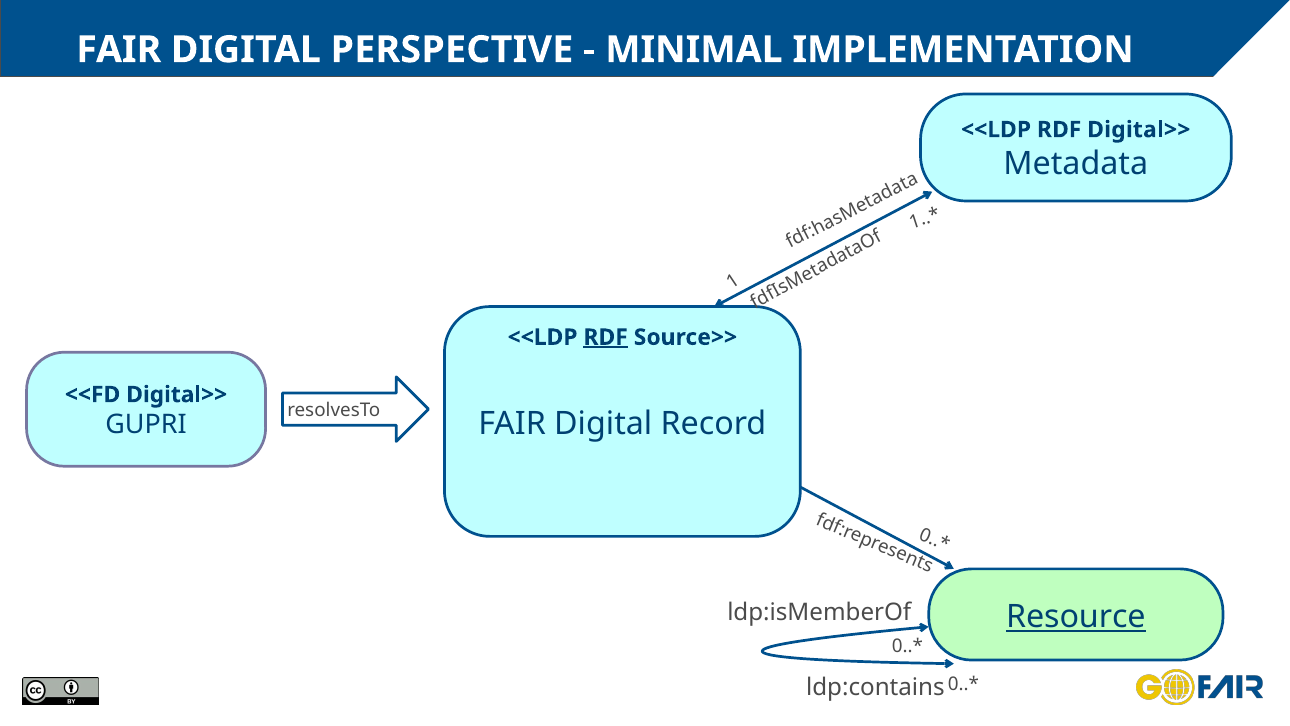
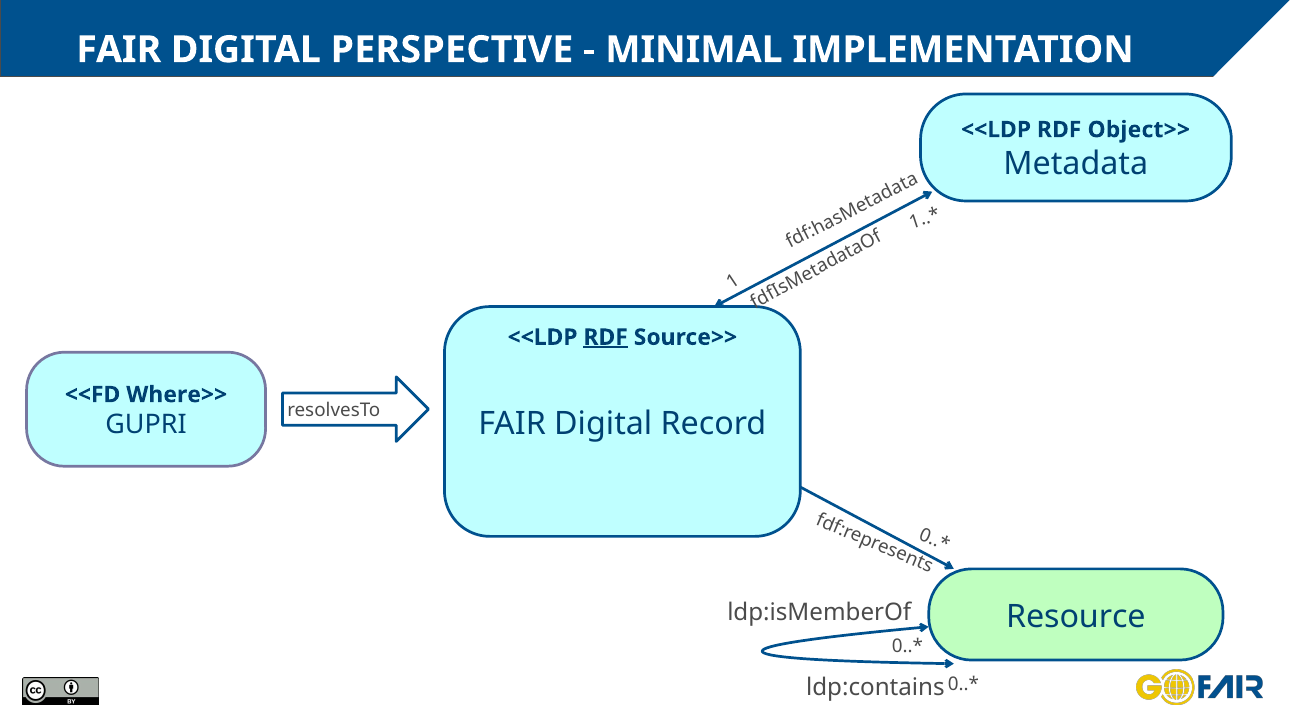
RDF Digital>>: Digital>> -> Object>> (1139, 130)
<<FD Digital>>: Digital>> -> Where>> (177, 394)
Resource underline: present -> none (1076, 616)
